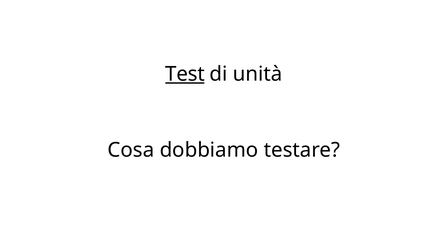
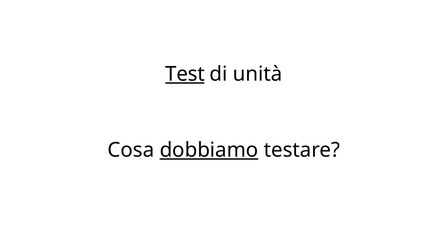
dobbiamo underline: none -> present (209, 150)
